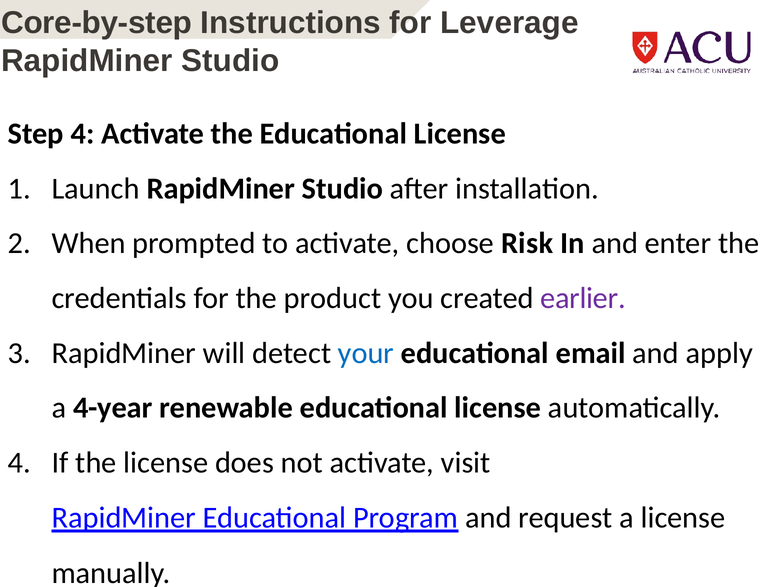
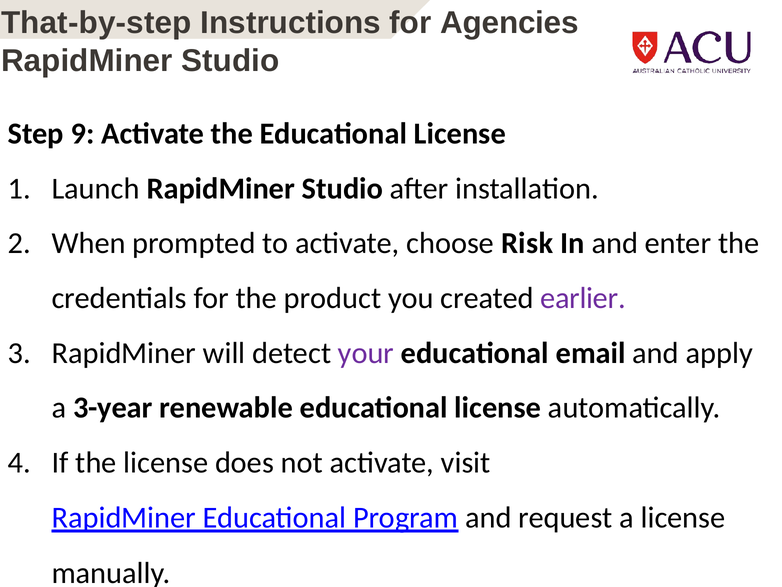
Core-by-step: Core-by-step -> That-by-step (96, 23)
Leverage: Leverage -> Agencies (510, 23)
Step 4: 4 -> 9 (83, 134)
your colour: blue -> purple (366, 353)
4-year: 4-year -> 3-year (113, 408)
